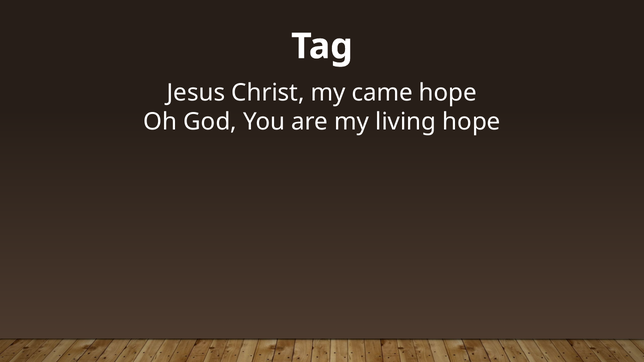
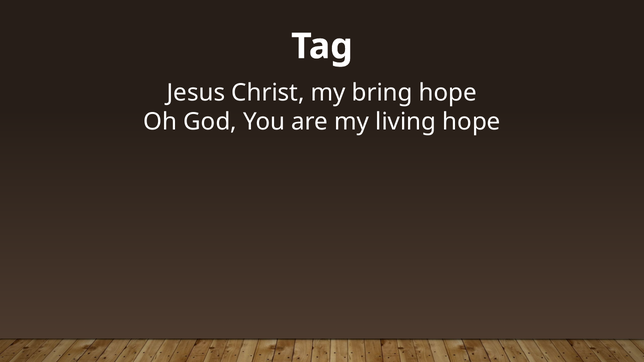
came: came -> bring (382, 93)
